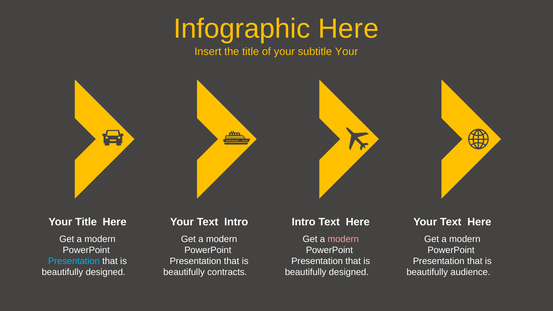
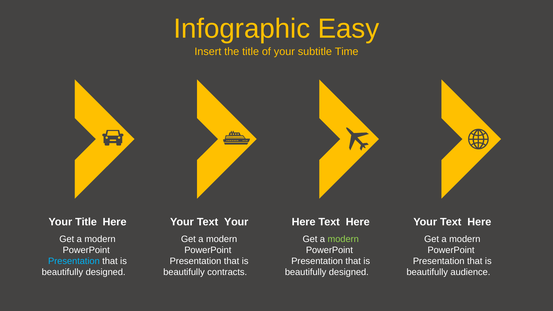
Infographic Here: Here -> Easy (349, 29)
subtitle Your: Your -> Time (347, 52)
Text Intro: Intro -> Your (236, 222)
Intro: Intro -> Here (304, 222)
modern colour: pink -> light green (343, 239)
